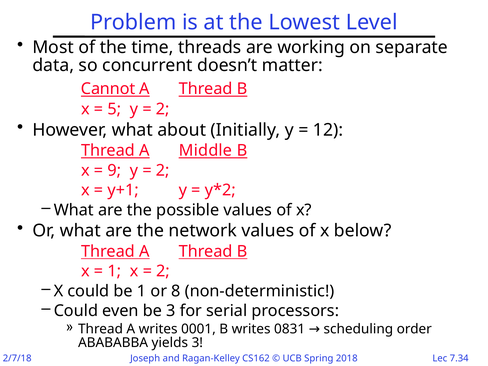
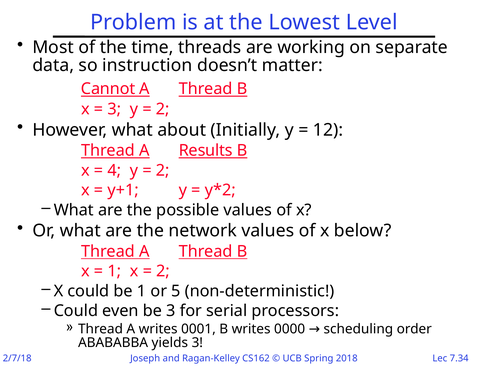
concurrent: concurrent -> instruction (147, 65)
5: 5 -> 3 (114, 109)
Middle: Middle -> Results (206, 150)
9: 9 -> 4 (114, 170)
8: 8 -> 5 (176, 291)
0831: 0831 -> 0000 (290, 329)
